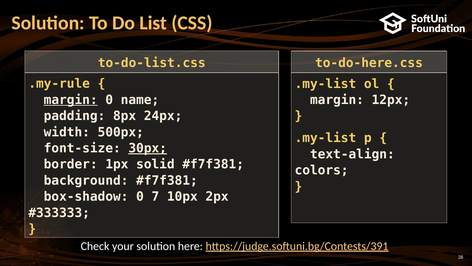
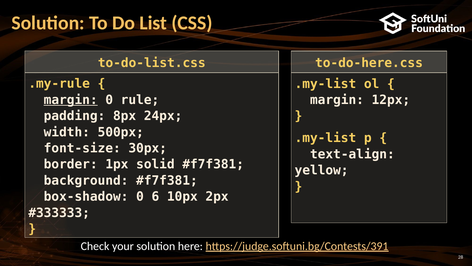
name: name -> rule (140, 100)
30px underline: present -> none (148, 148)
colors: colors -> yellow (322, 170)
7: 7 -> 6 (155, 196)
